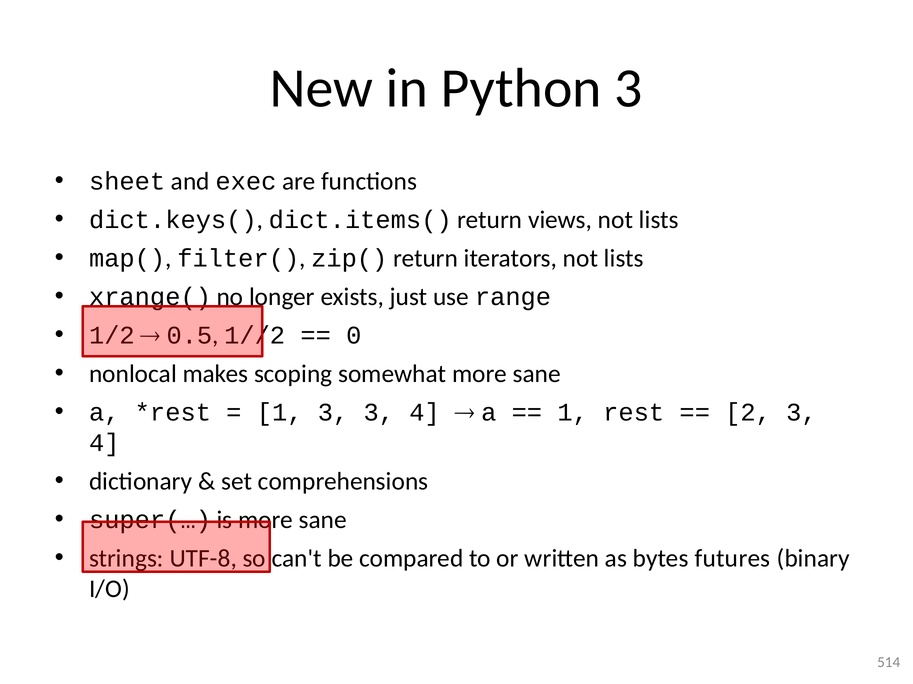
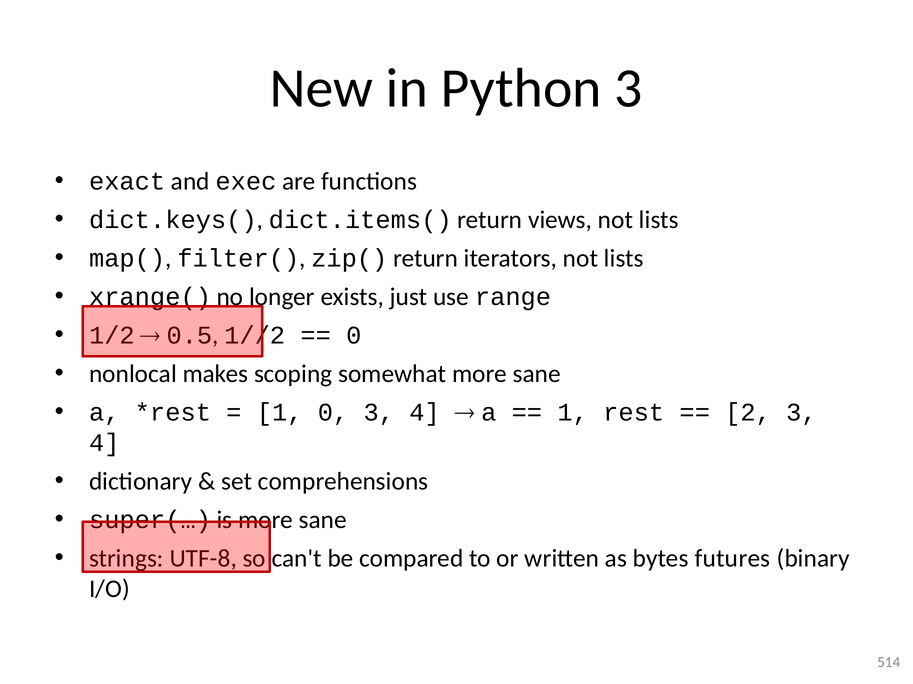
sheet: sheet -> exact (127, 181)
1 3: 3 -> 0 (333, 413)
